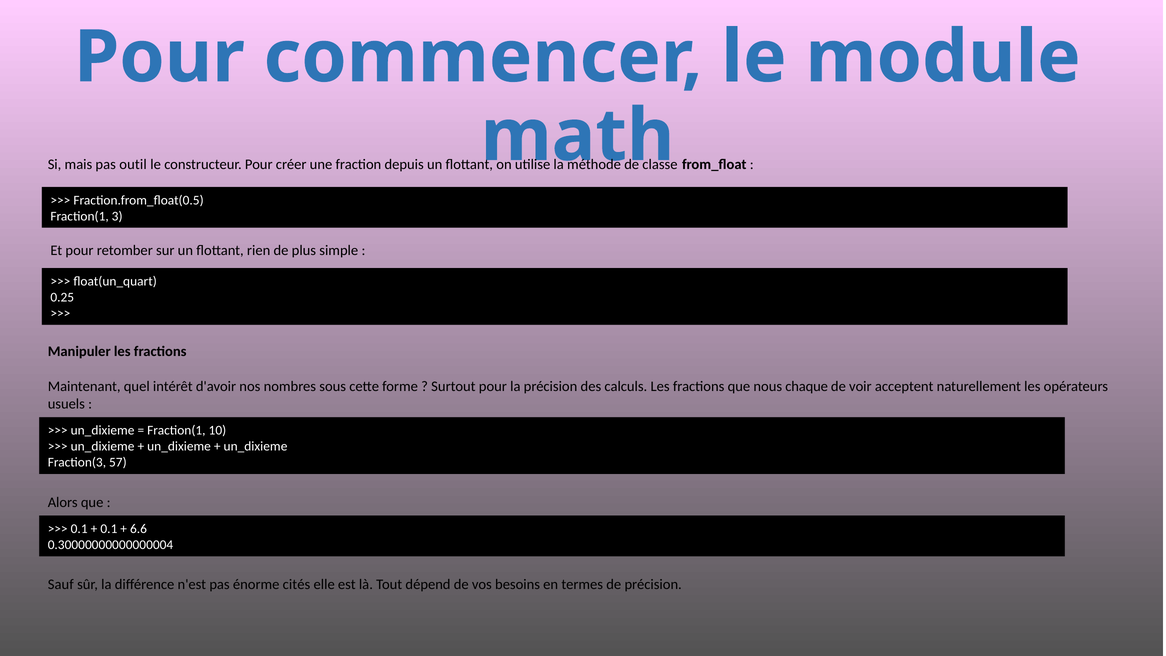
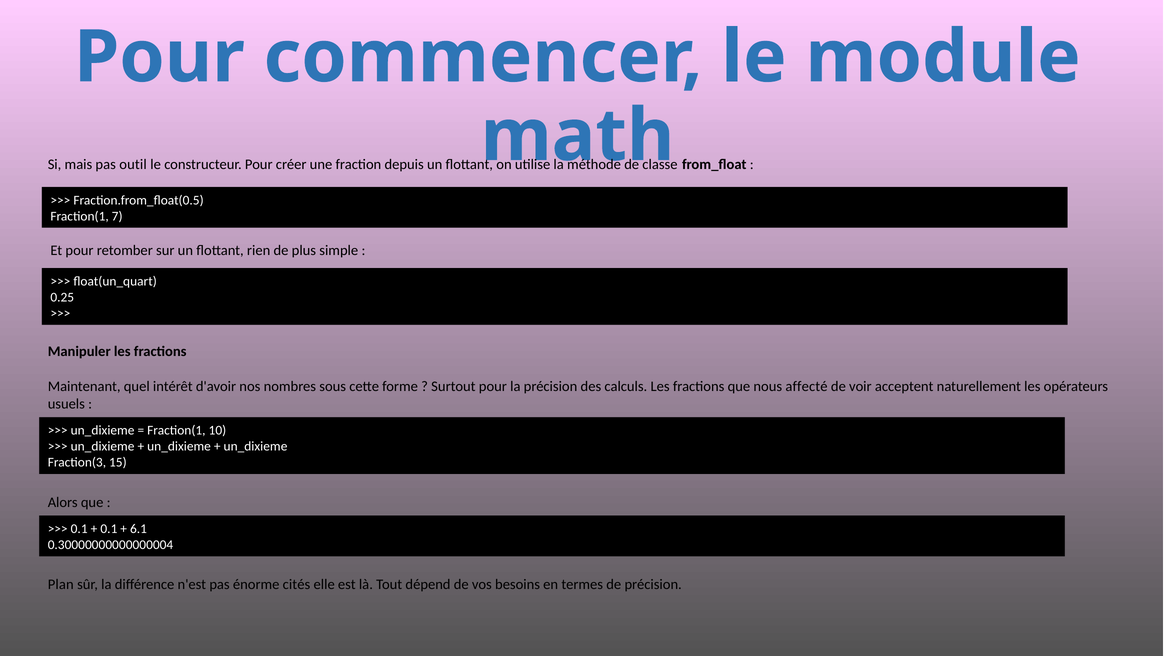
3: 3 -> 7 (117, 216)
chaque: chaque -> affecté (806, 386)
57: 57 -> 15 (118, 462)
6.6: 6.6 -> 6.1 (139, 529)
Sauf: Sauf -> Plan (61, 585)
